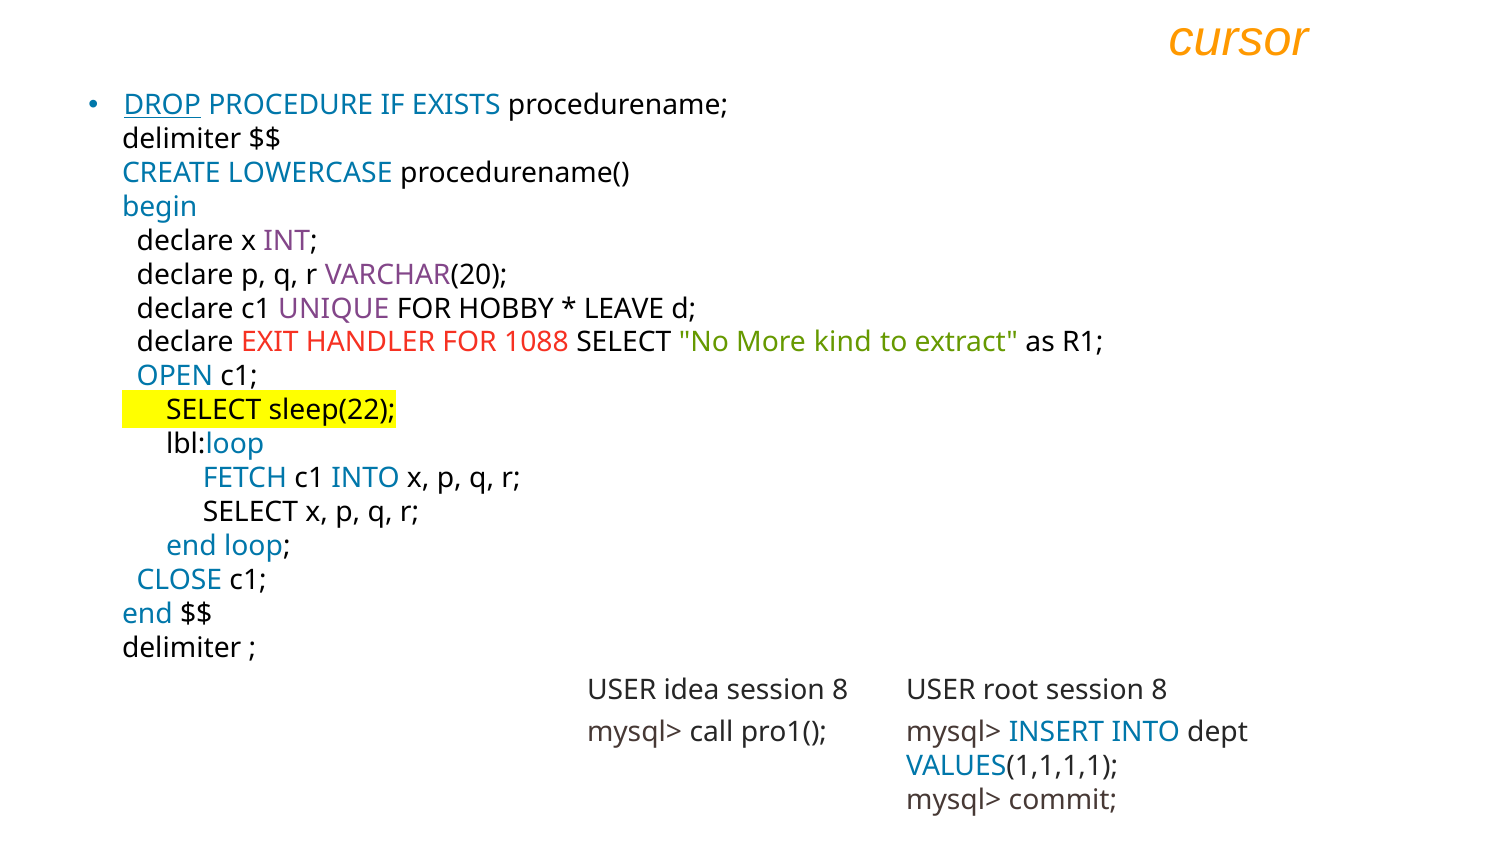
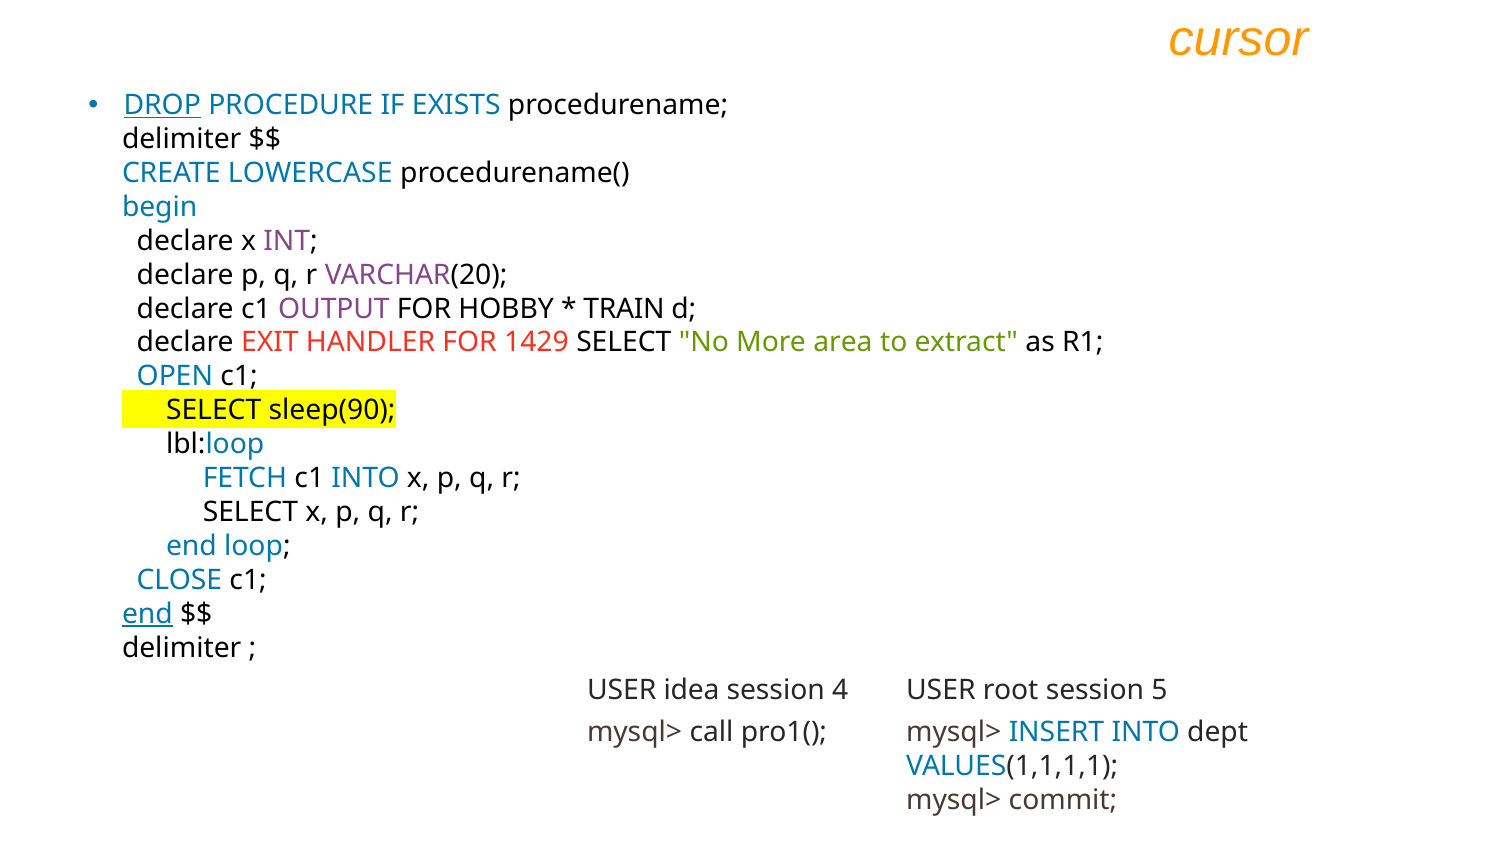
UNIQUE: UNIQUE -> OUTPUT (334, 309)
LEAVE: LEAVE -> TRAIN (624, 309)
1088: 1088 -> 1429 (536, 343)
kind: kind -> area (843, 343)
sleep(22: sleep(22 -> sleep(90 (332, 411)
end underline: none -> present (147, 614)
8: 8 -> 4 (840, 691)
root session 8: 8 -> 5 (1159, 691)
